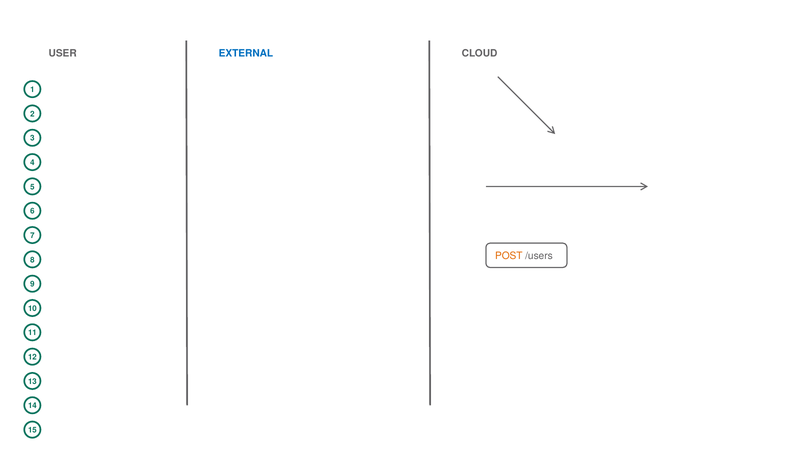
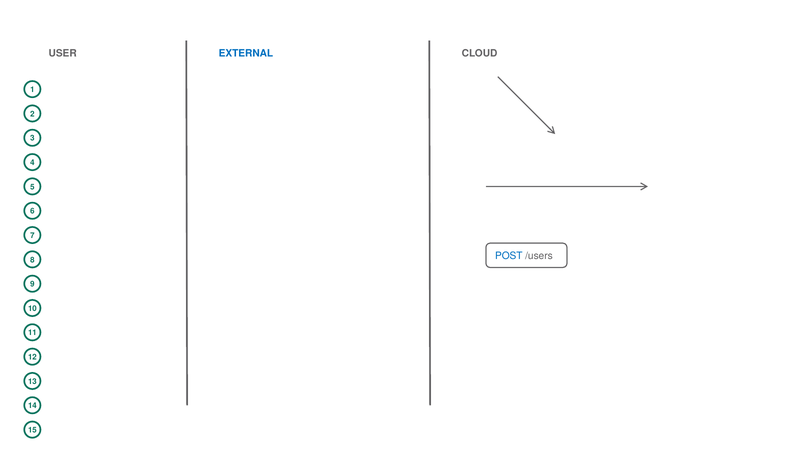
POST colour: orange -> blue (509, 256)
